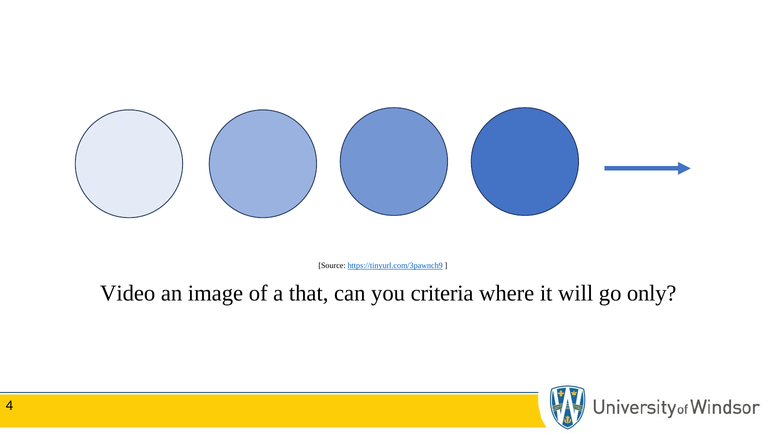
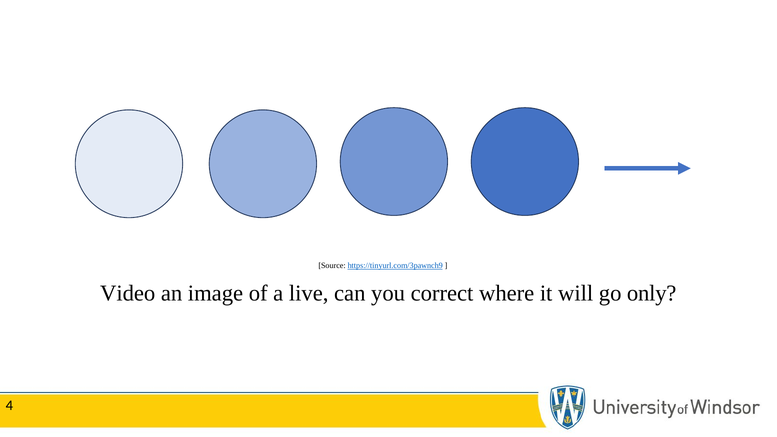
that: that -> live (309, 294)
criteria: criteria -> correct (442, 294)
